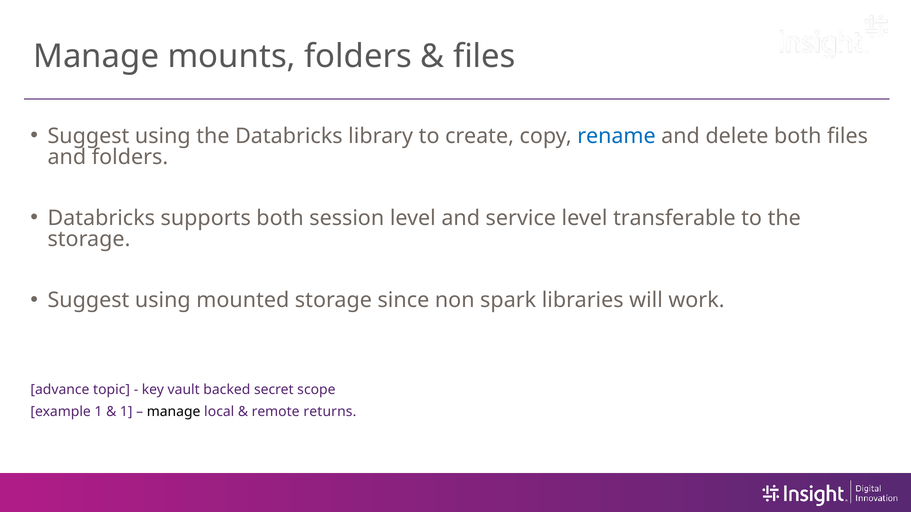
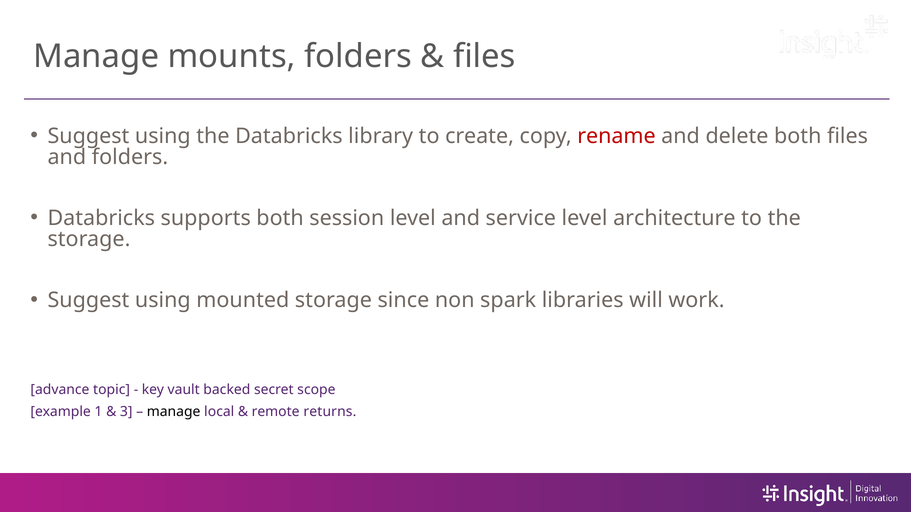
rename colour: blue -> red (616, 136)
transferable: transferable -> architecture (674, 218)
1: 1 -> 3 (126, 412)
